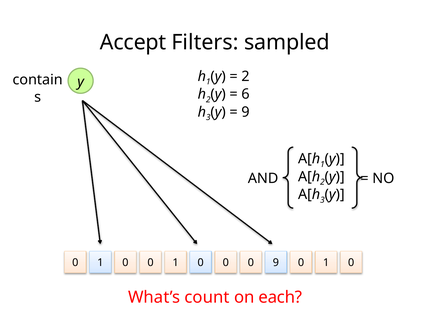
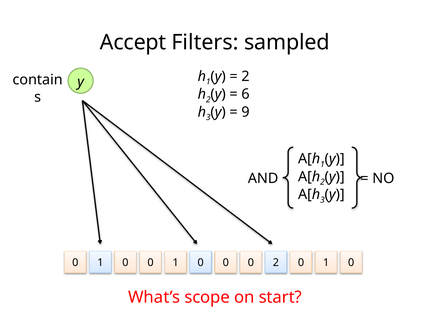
0 9: 9 -> 2 (276, 262)
count: count -> scope (207, 297)
each: each -> start (280, 297)
